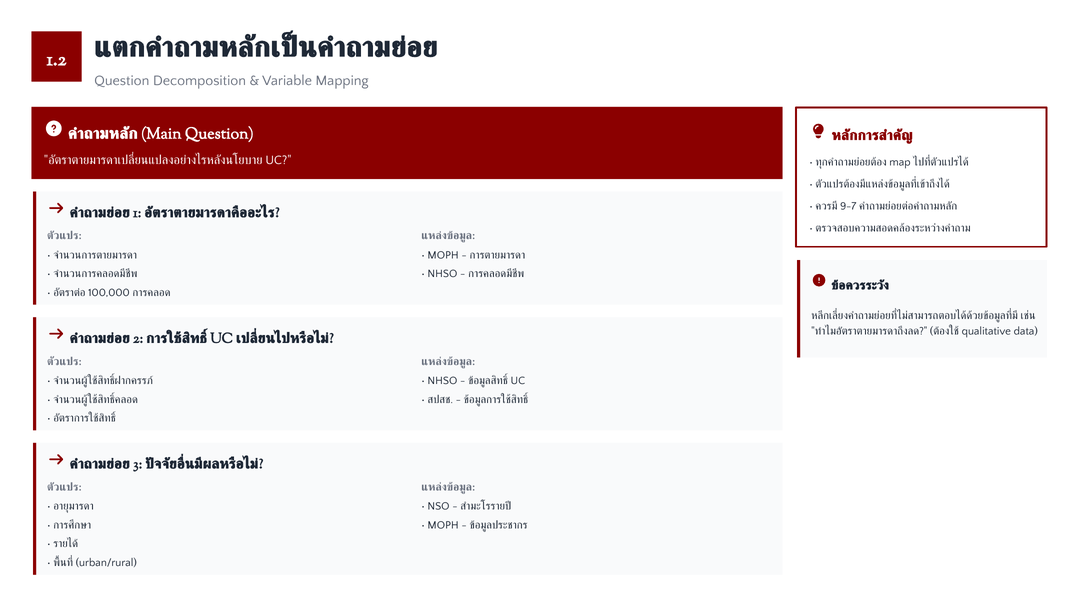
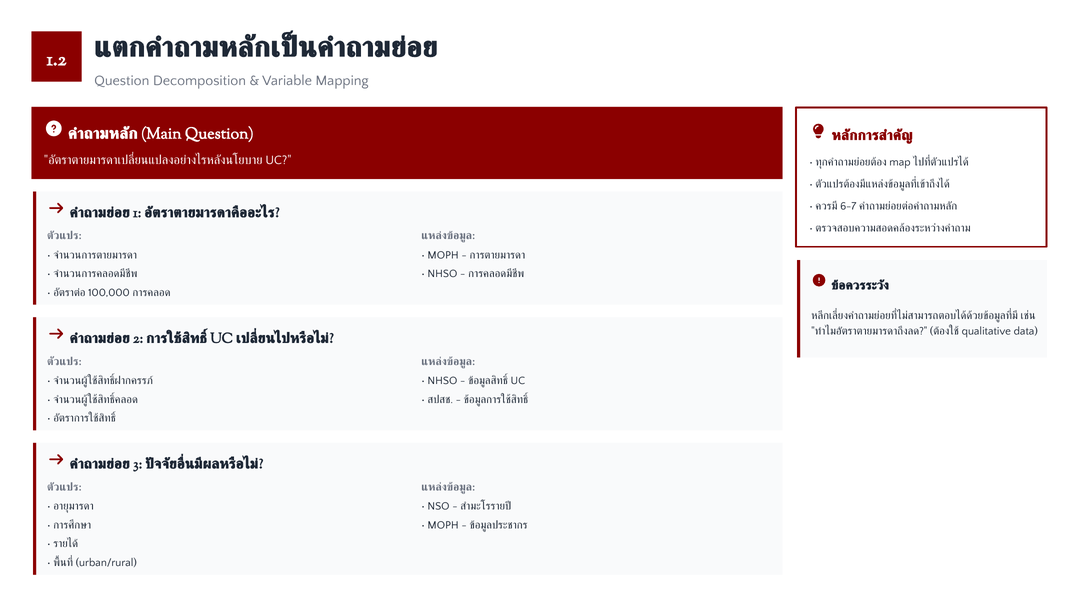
9-7: 9-7 -> 6-7 (848, 206)
